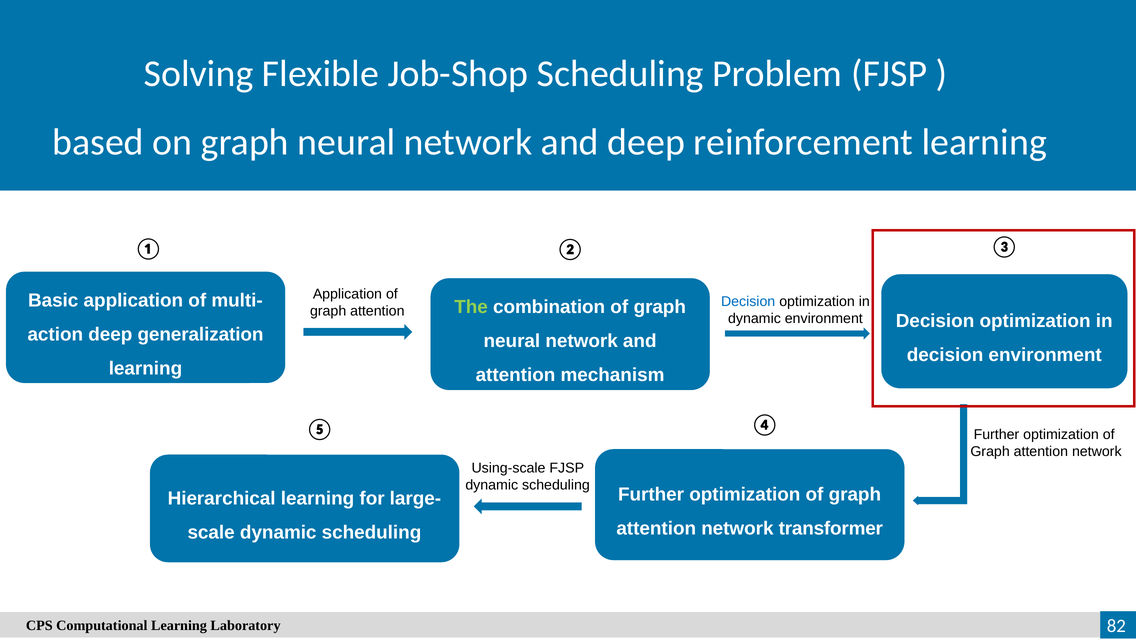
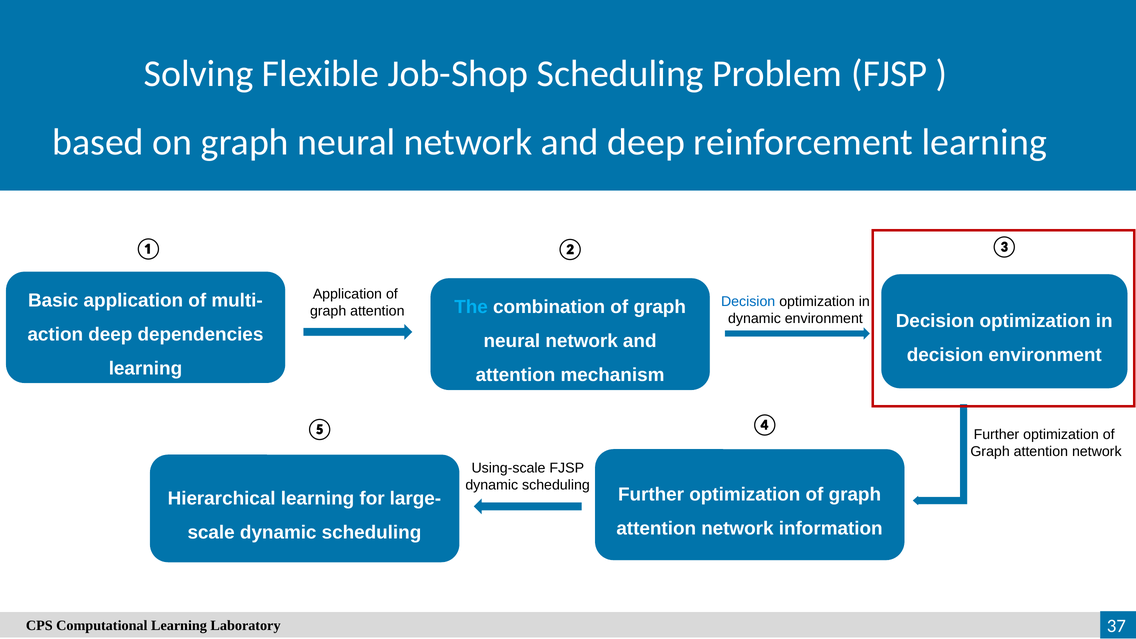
The colour: light green -> light blue (471, 307)
generalization: generalization -> dependencies (200, 334)
transformer: transformer -> information (831, 529)
82: 82 -> 37 (1116, 626)
